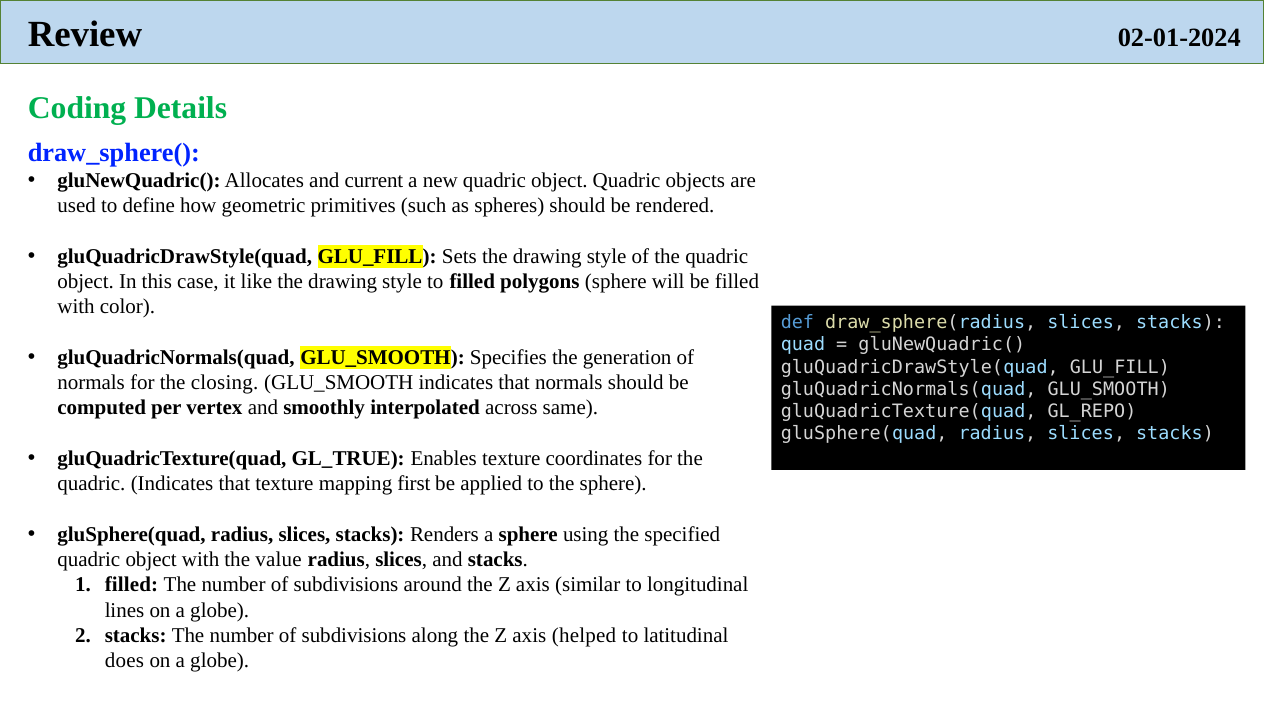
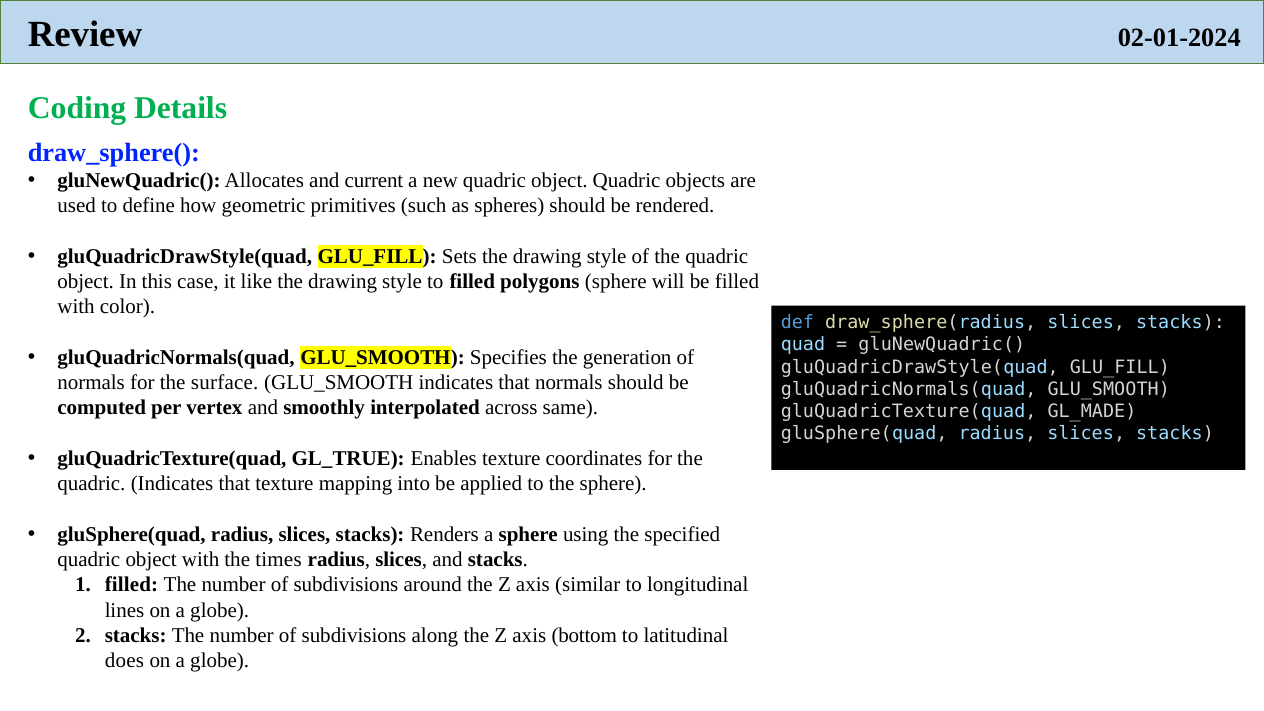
closing: closing -> surface (225, 383)
GL_REPO: GL_REPO -> GL_MADE (1092, 411)
first: first -> into (414, 484)
value: value -> times (279, 560)
helped: helped -> bottom (584, 635)
